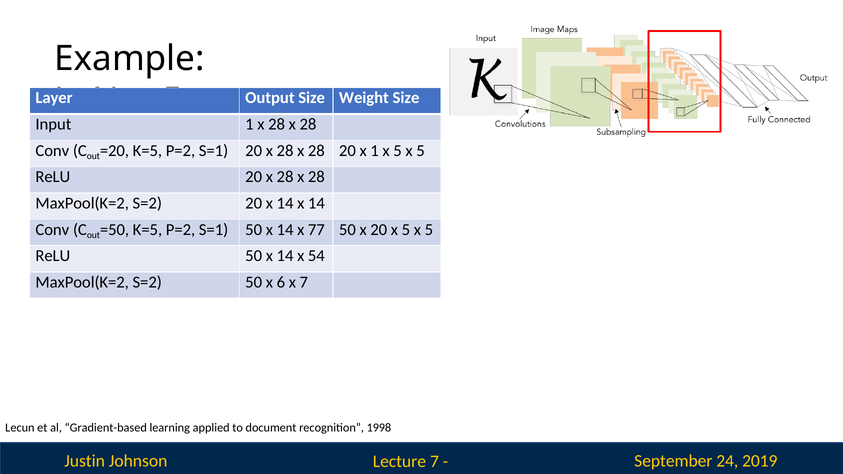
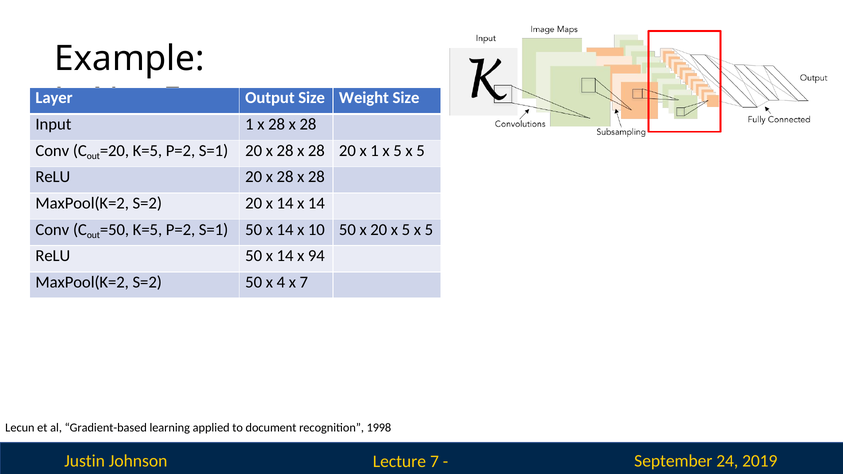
14 x 77: 77 -> 10 (316, 230)
54: 54 -> 94 (316, 256)
6: 6 -> 4 (281, 282)
